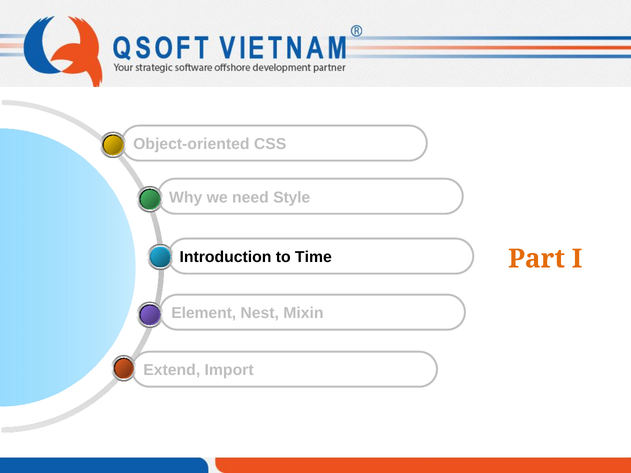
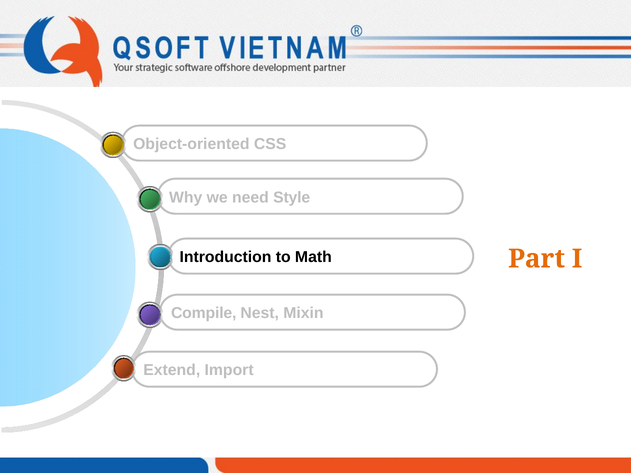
Time: Time -> Math (313, 257)
Element: Element -> Compile (204, 313)
